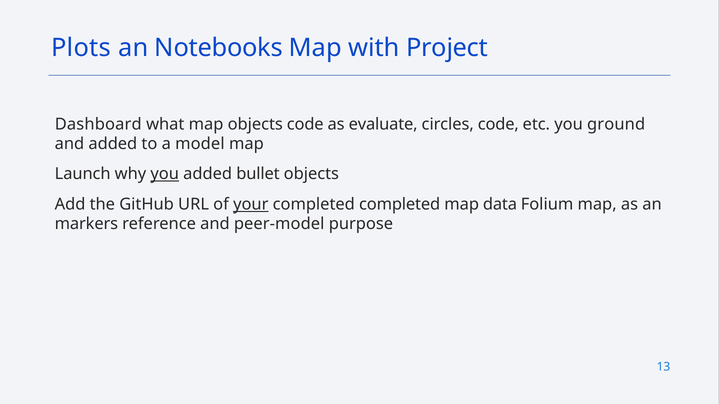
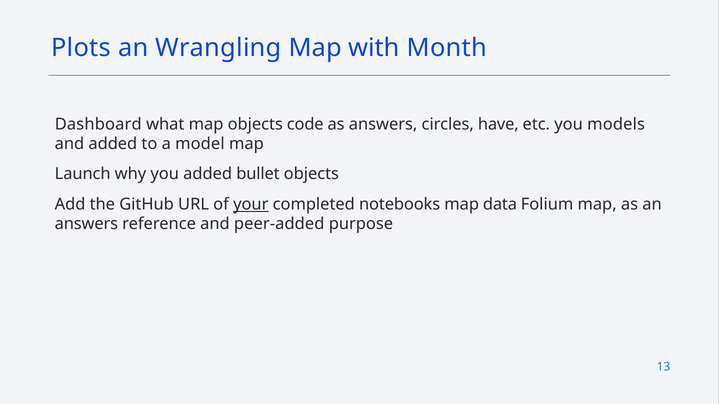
Notebooks: Notebooks -> Wrangling (218, 48)
Project: Project -> Month (447, 48)
as evaluate: evaluate -> answers (383, 124)
circles code: code -> have (498, 124)
ground: ground -> models (616, 124)
you underline: present -> none (165, 174)
completed completed: completed -> notebooks (400, 204)
markers: markers -> answers (86, 224)
peer-model: peer-model -> peer-added (279, 224)
